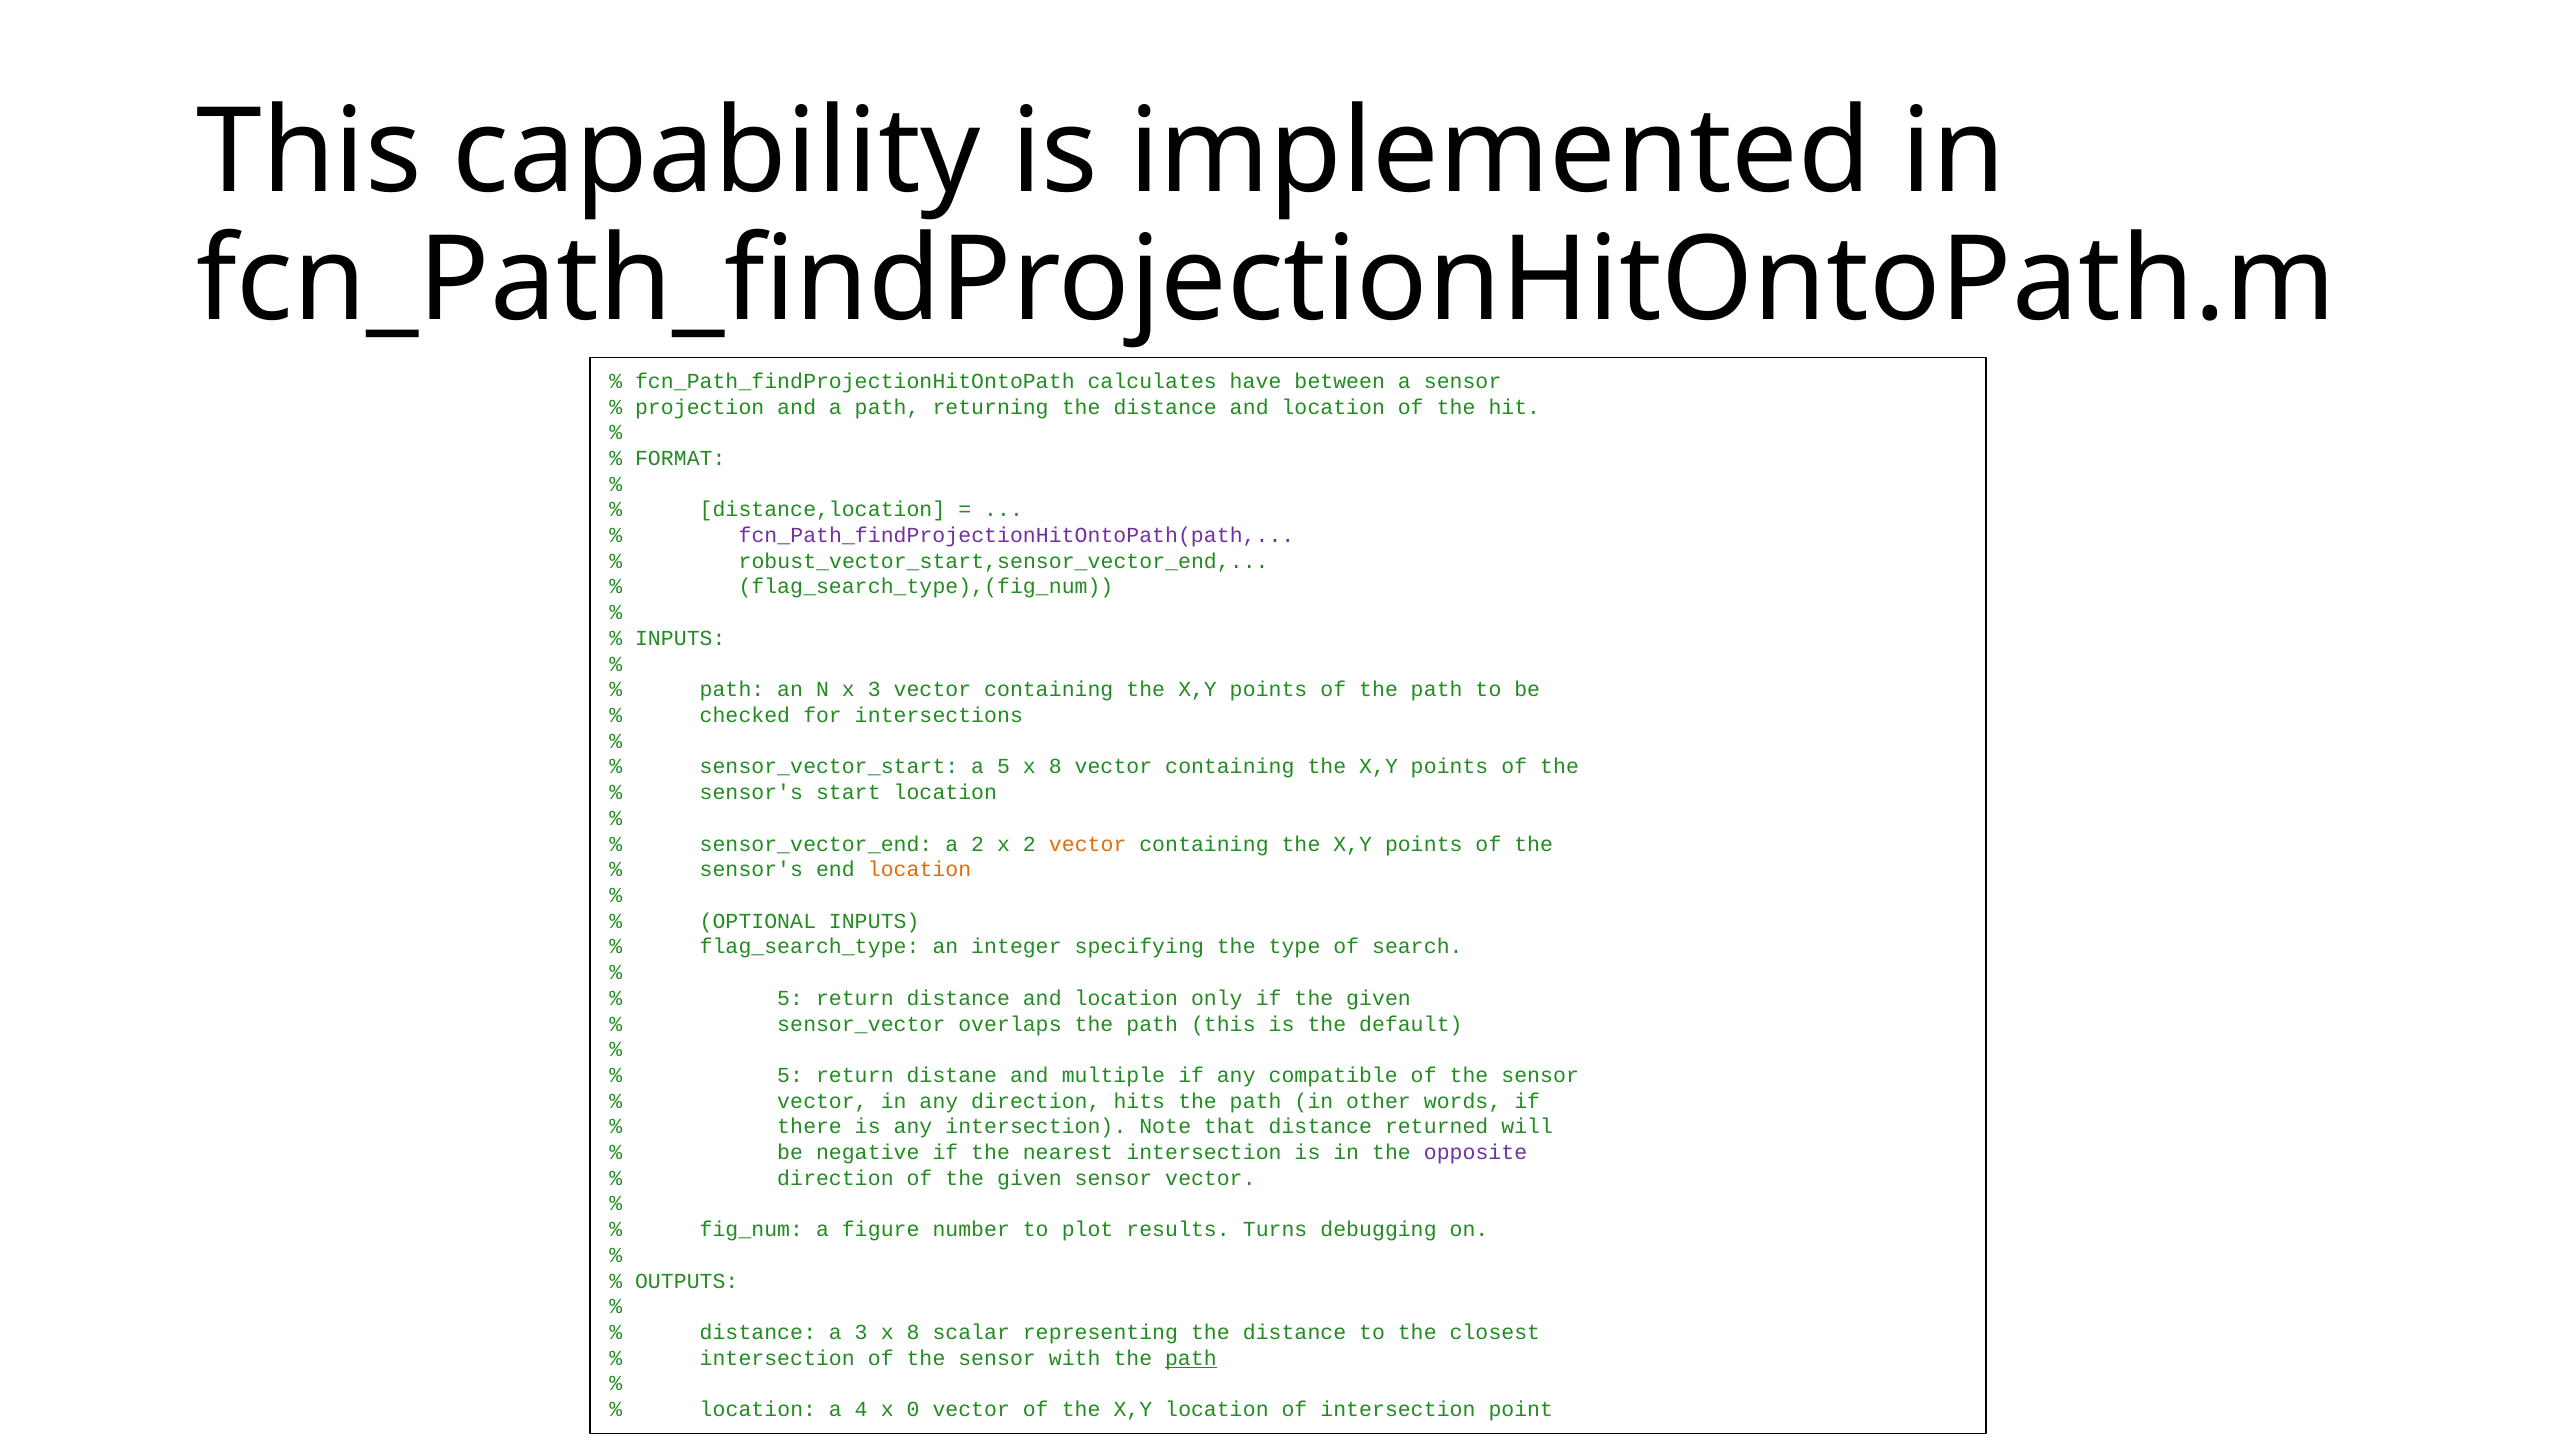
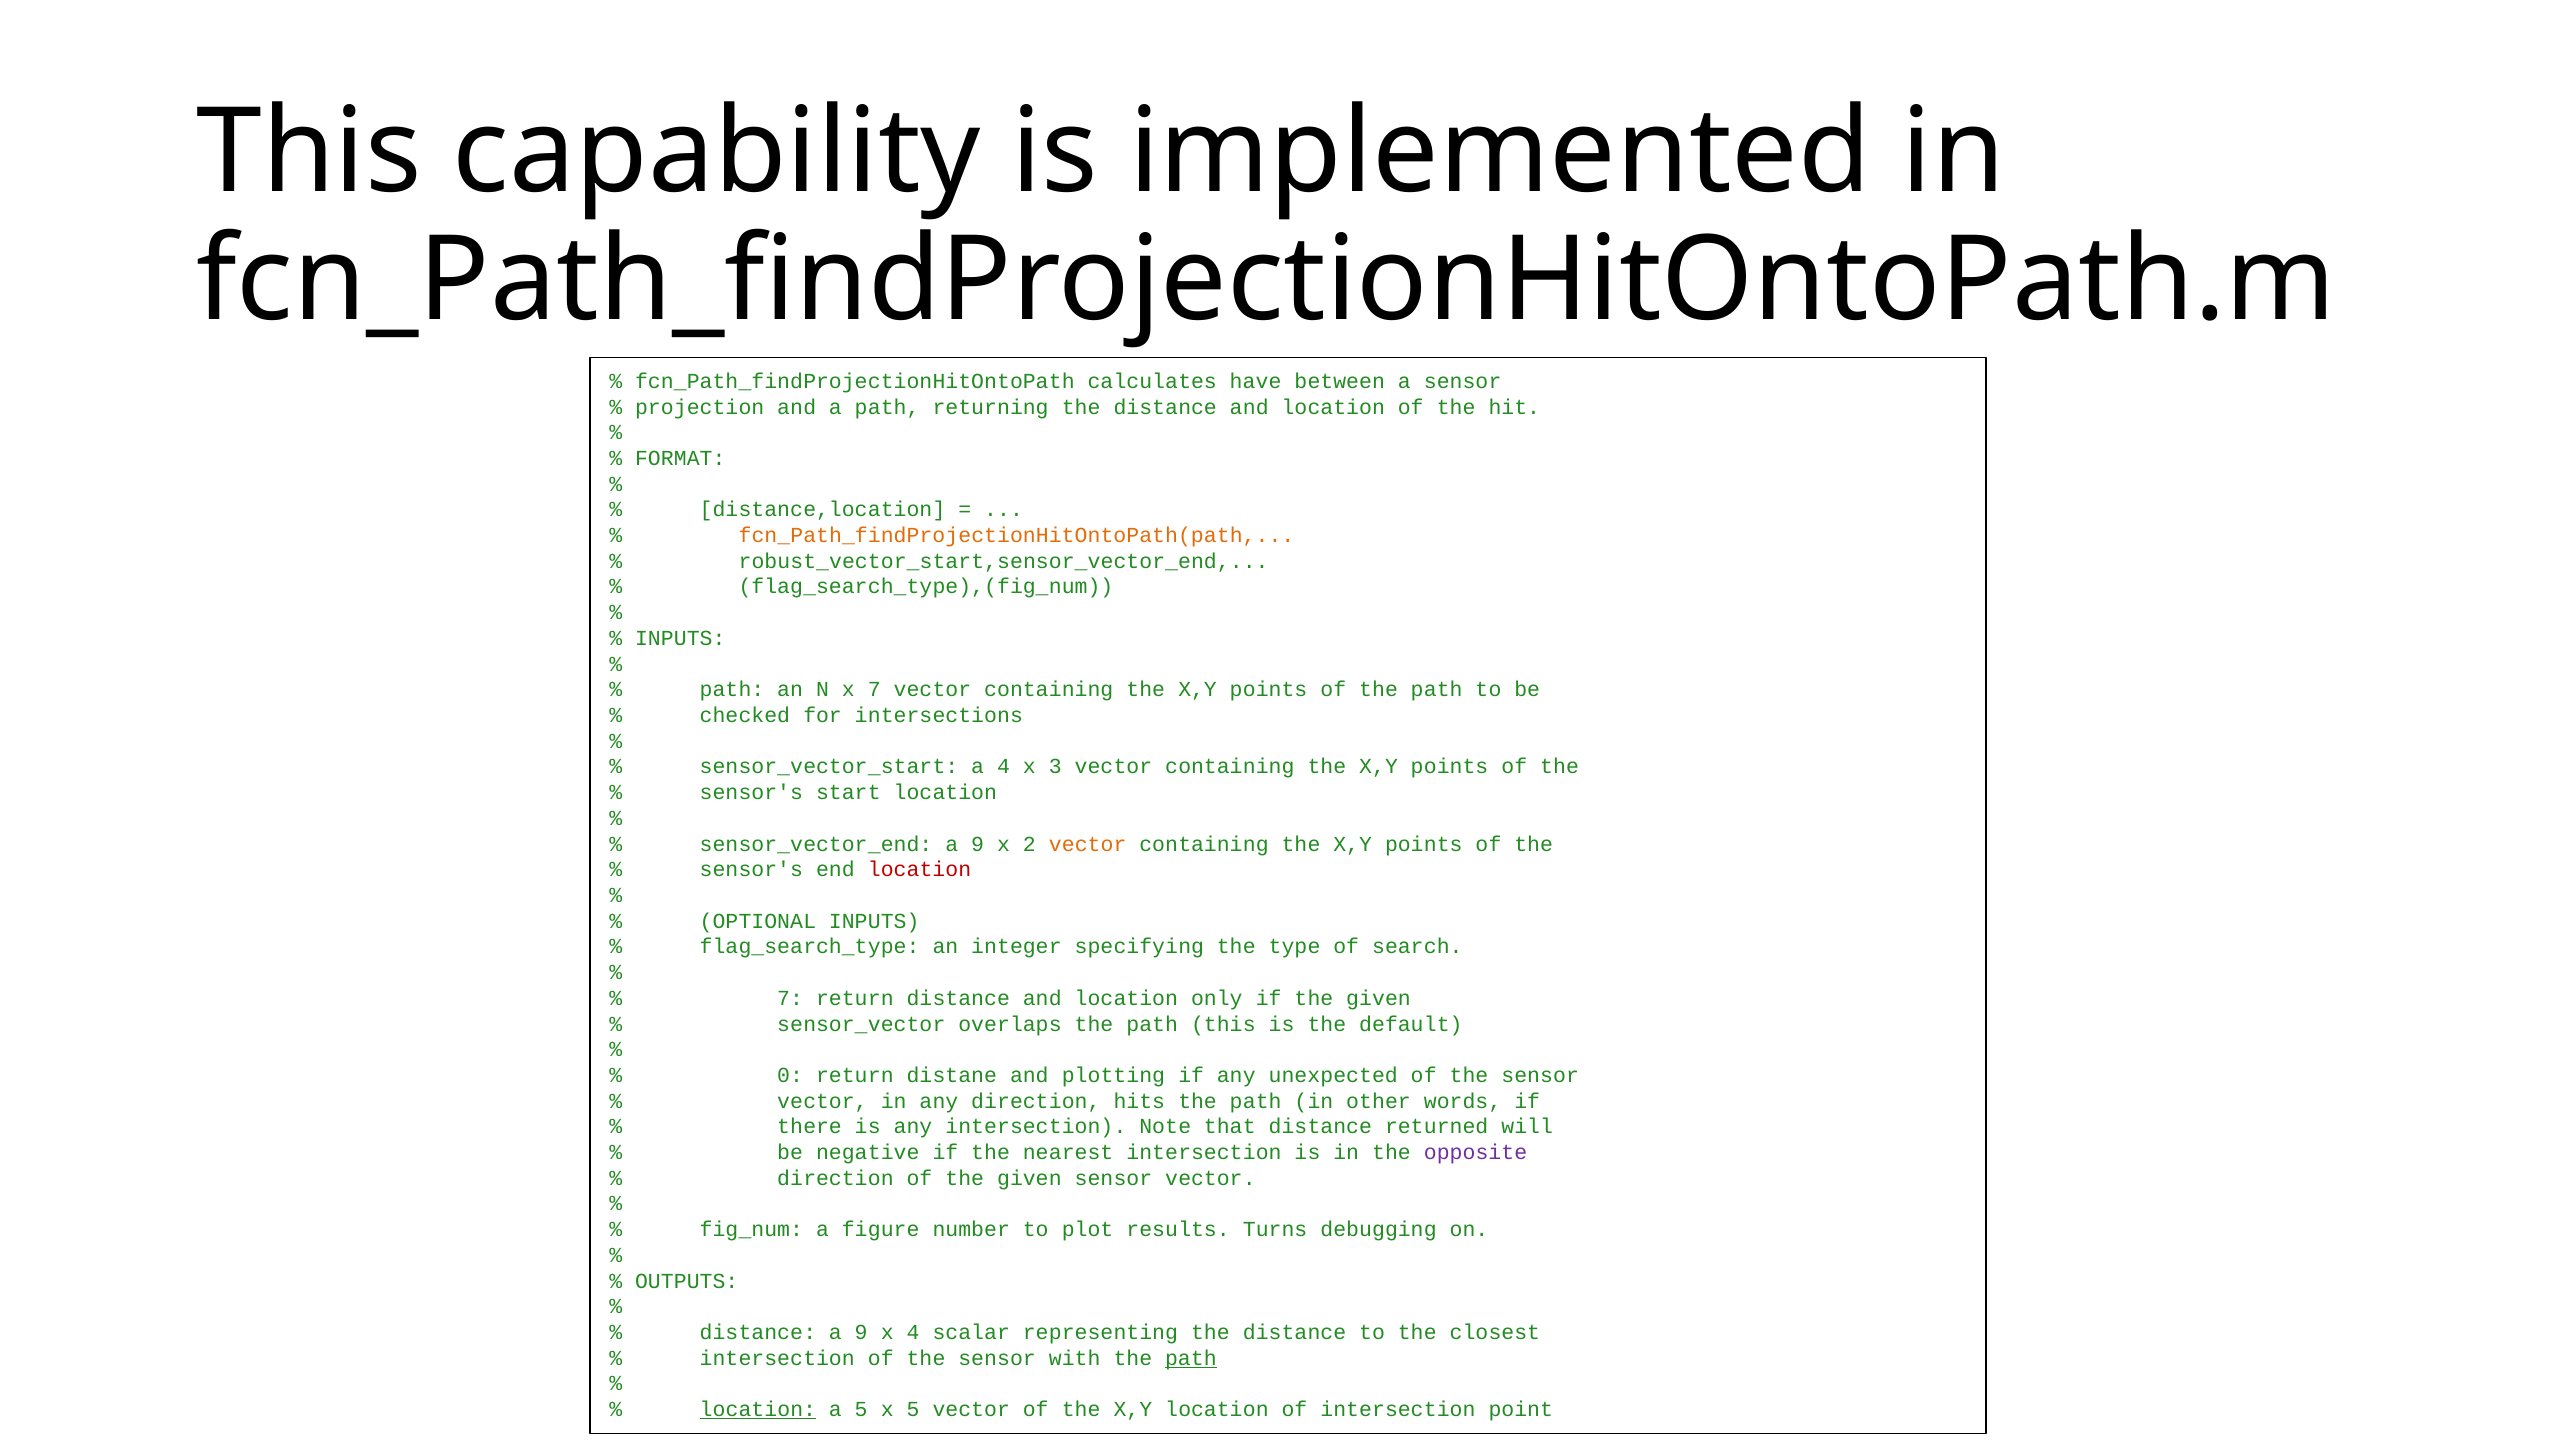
fcn_Path_findProjectionHitOntoPath(path colour: purple -> orange (1016, 535)
x 3: 3 -> 7 (874, 690)
a 5: 5 -> 4 (1004, 767)
8: 8 -> 3 (1055, 767)
sensor_vector_end a 2: 2 -> 9 (978, 844)
location colour: orange -> red (920, 870)
5: 5 -> 7 (790, 998)
5: 5 -> 0 (790, 1075)
multiple: multiple -> plotting (1113, 1075)
compatible: compatible -> unexpected (1333, 1075)
distance a 3: 3 -> 9 (861, 1332)
8: 8 -> 4 (913, 1332)
location underline: none -> present (758, 1410)
a 4: 4 -> 5 (861, 1410)
x 0: 0 -> 5 (913, 1410)
